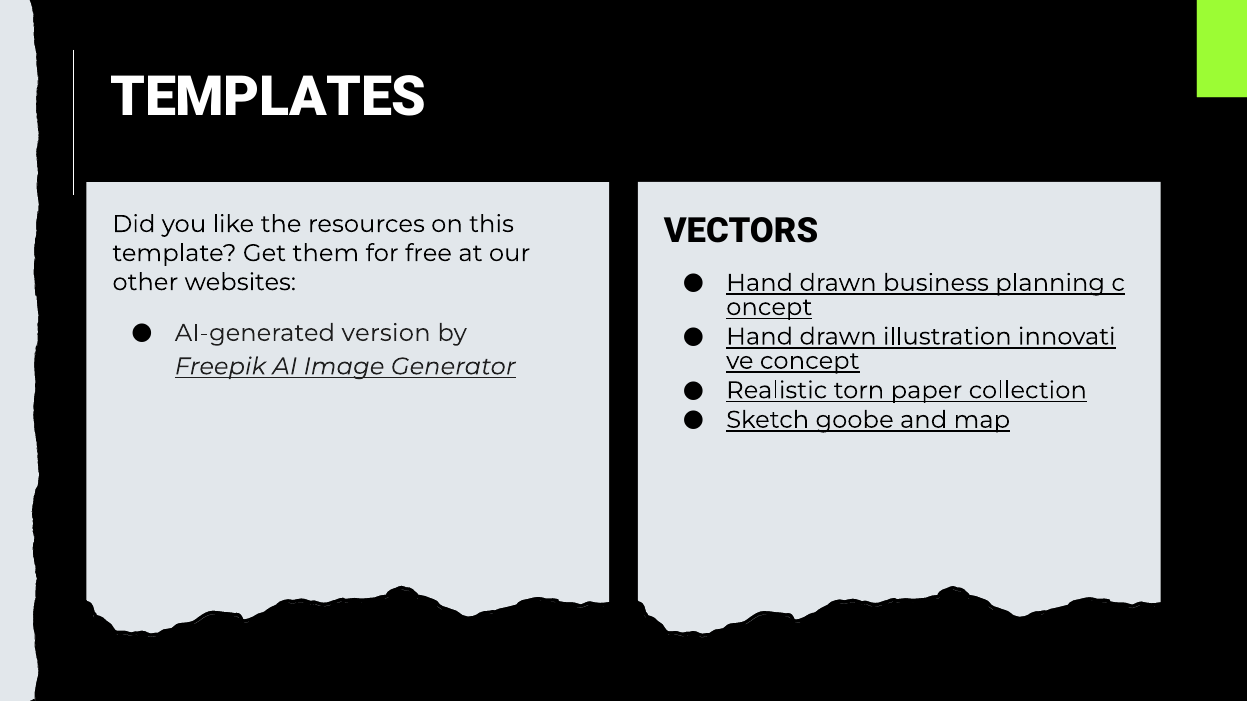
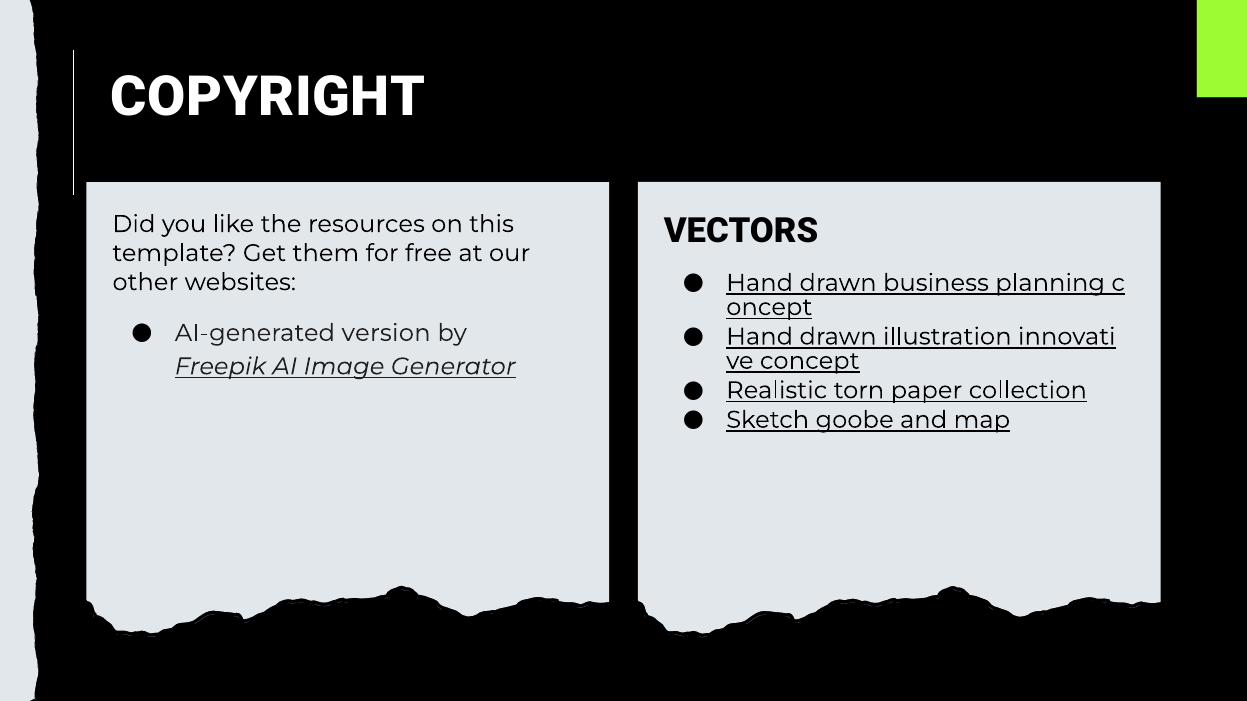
TEMPLATES: TEMPLATES -> COPYRIGHT (268, 98)
